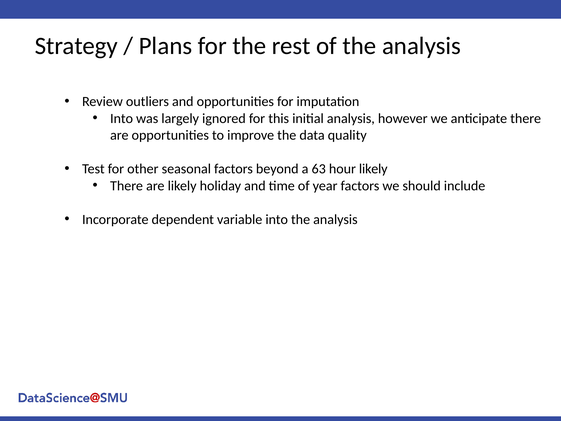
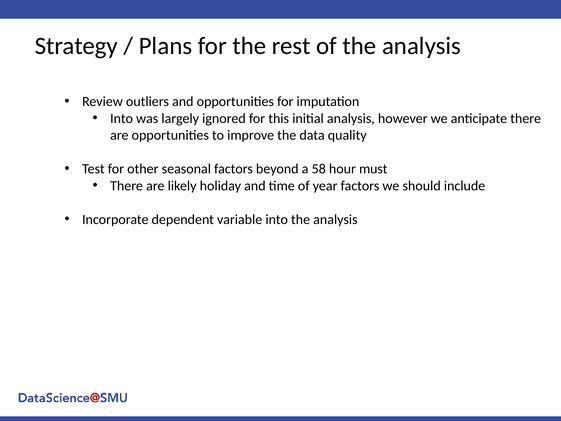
63: 63 -> 58 (319, 169)
hour likely: likely -> must (373, 169)
